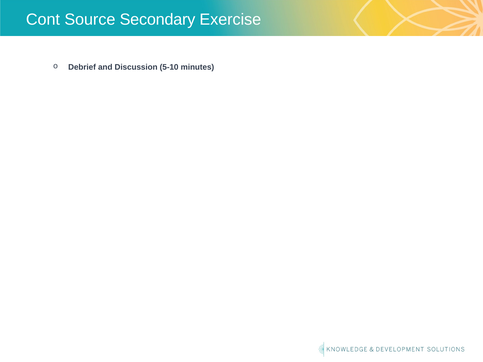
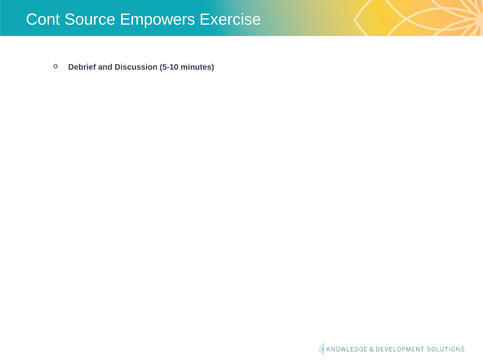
Secondary: Secondary -> Empowers (157, 20)
